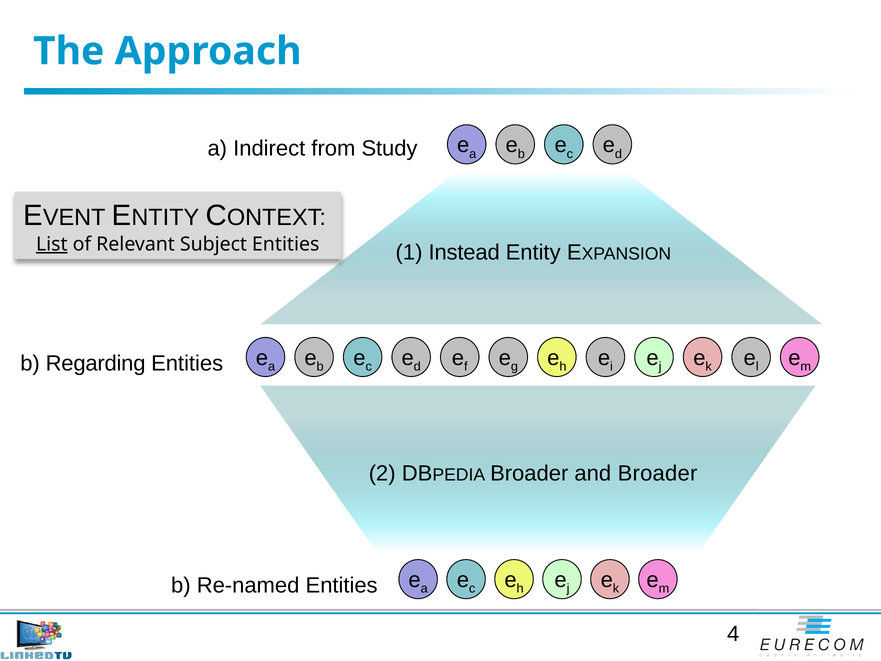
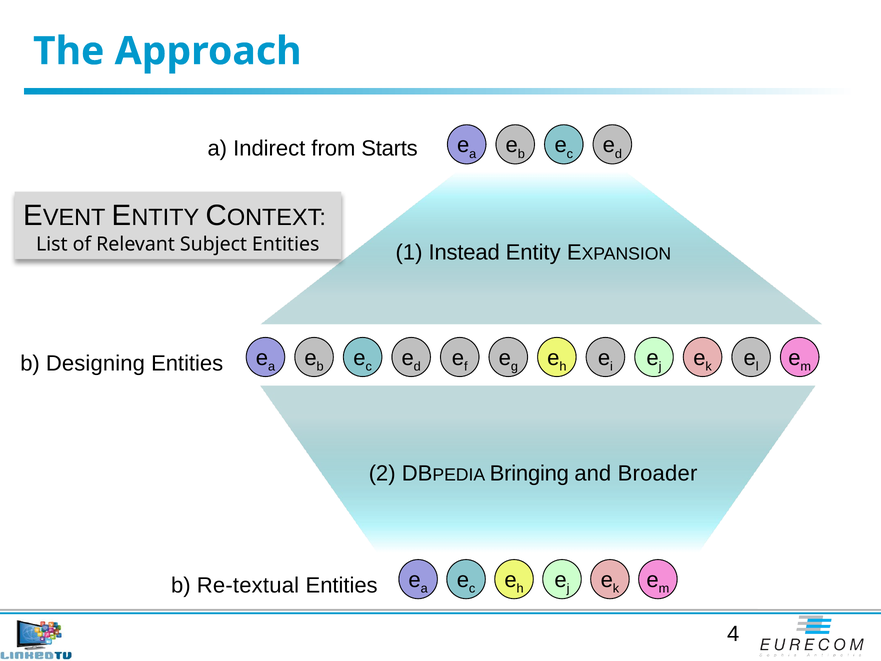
Study: Study -> Starts (390, 148)
List underline: present -> none (52, 244)
Regarding: Regarding -> Designing (95, 363)
Broader: Broader -> Bringing (529, 473)
Re-named: Re-named -> Re-textual (248, 585)
